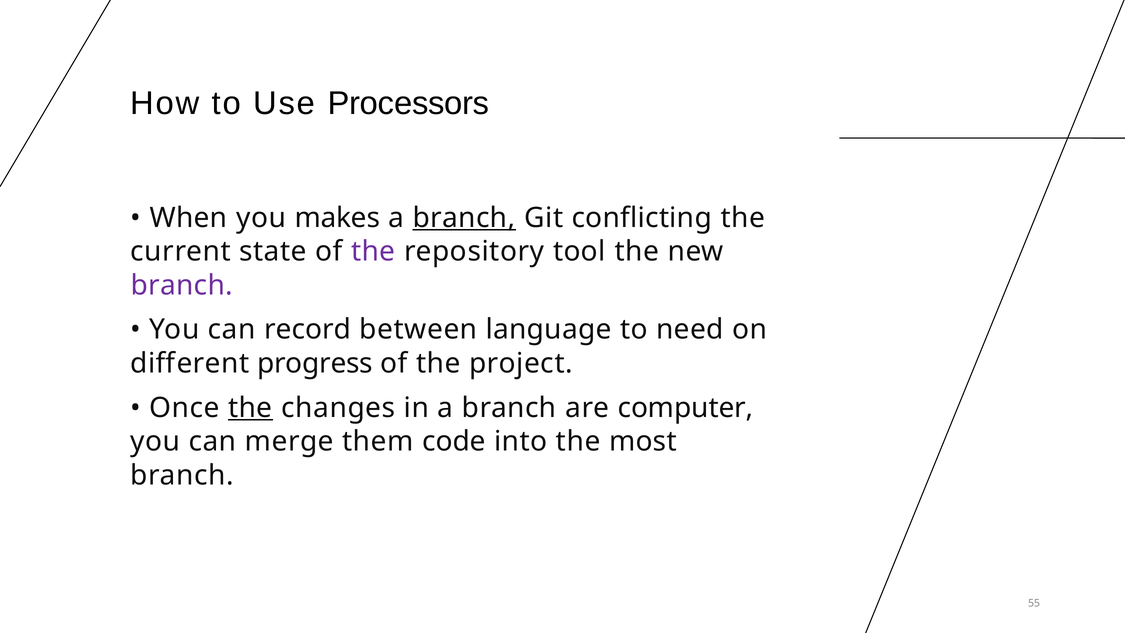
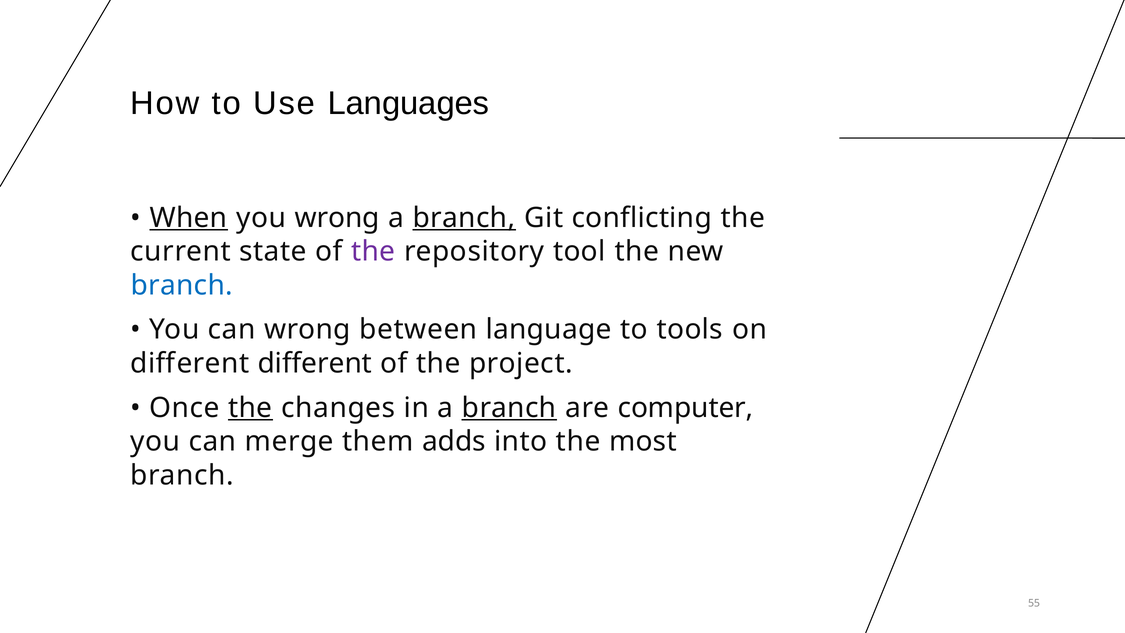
Processors: Processors -> Languages (408, 103)
When underline: none -> present (188, 218)
you makes: makes -> wrong (337, 218)
branch colour: purple -> blue (182, 285)
can record: record -> wrong (307, 330)
need: need -> tools (690, 330)
different progress: progress -> different (315, 363)
branch underline: none -> present (509, 408)
code: code -> adds (454, 441)
